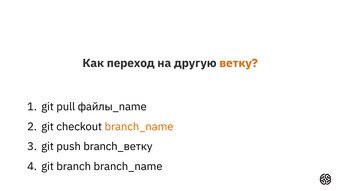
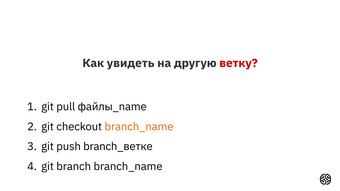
переход: переход -> увидеть (131, 63)
ветку colour: orange -> red (238, 63)
branch_ветку: branch_ветку -> branch_ветке (118, 147)
